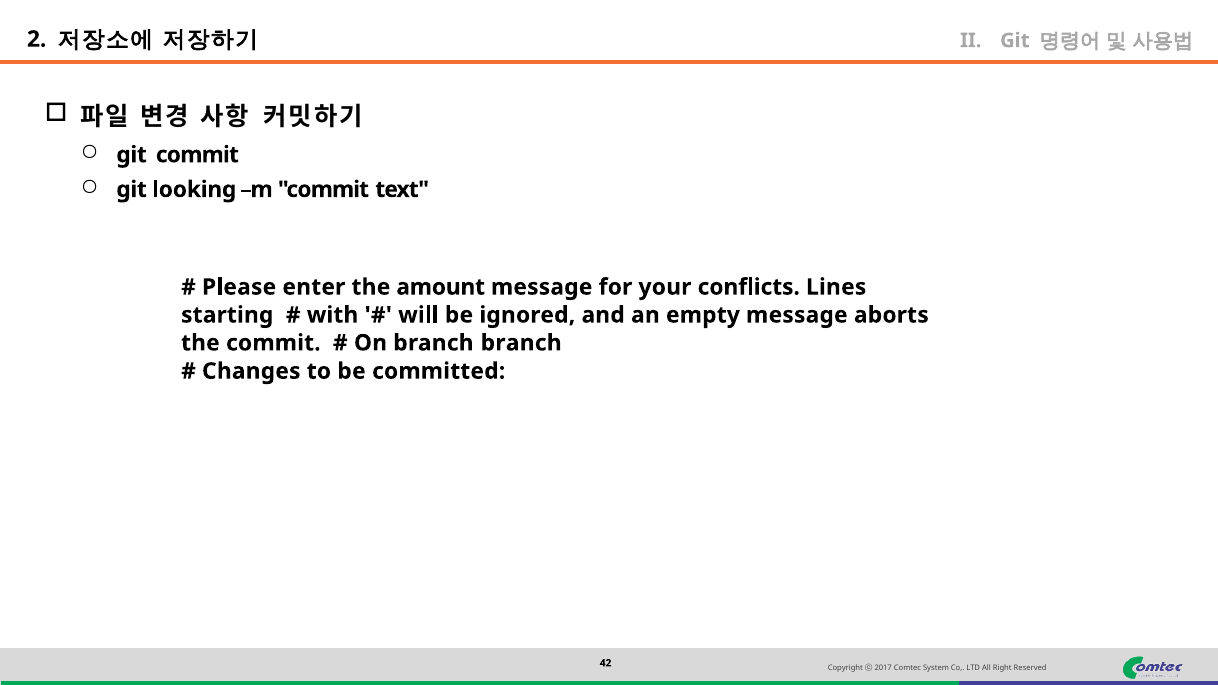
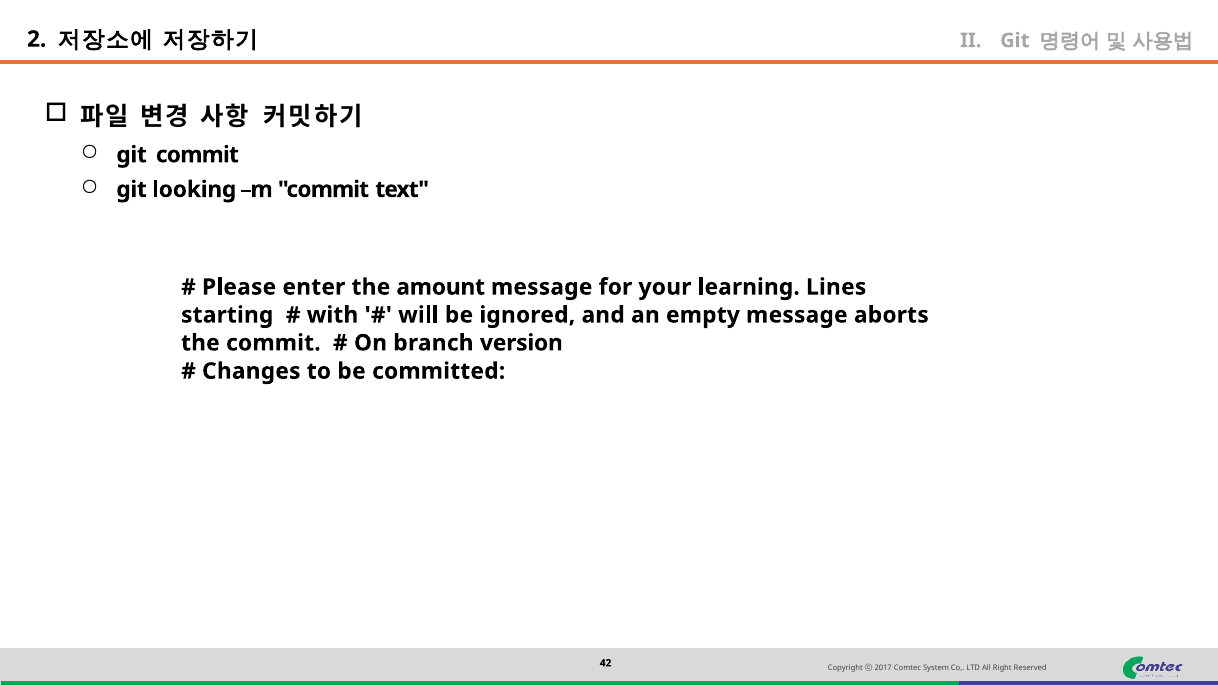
conflicts: conflicts -> learning (749, 287)
branch branch: branch -> version (521, 343)
